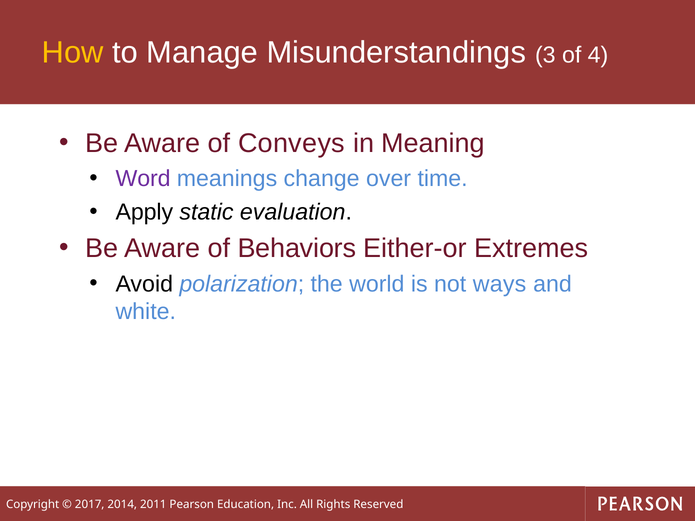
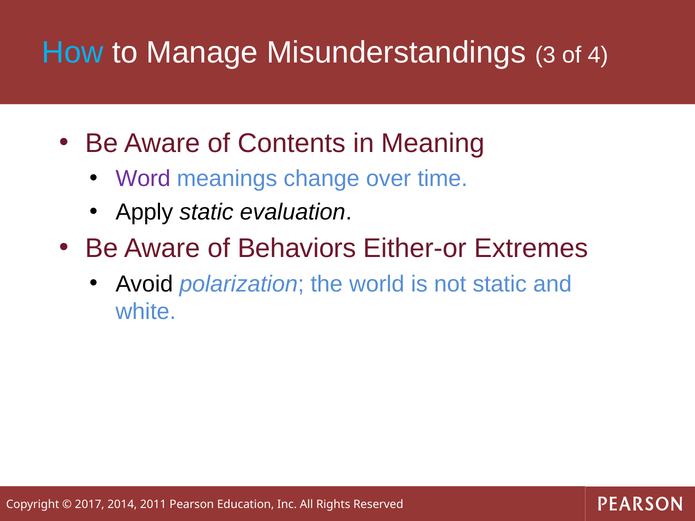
How colour: yellow -> light blue (73, 53)
Conveys: Conveys -> Contents (292, 143)
not ways: ways -> static (500, 284)
